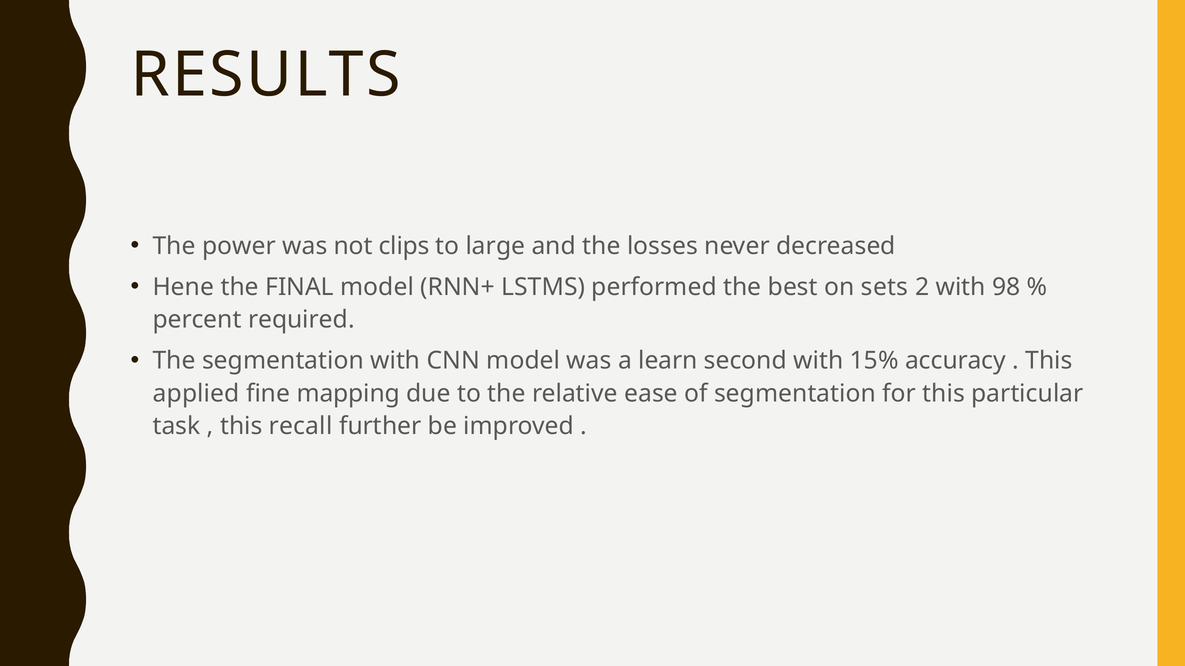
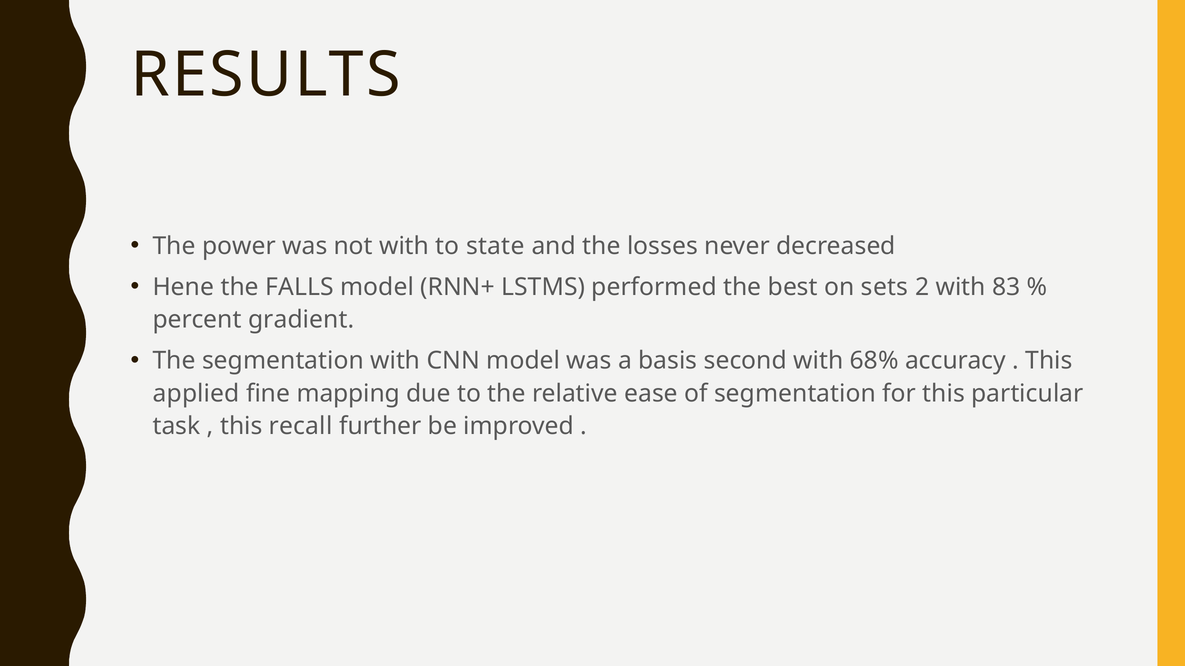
not clips: clips -> with (404, 246)
large: large -> state (495, 246)
FINAL: FINAL -> FALLS (299, 287)
98: 98 -> 83 (1006, 287)
required: required -> gradient (301, 320)
learn: learn -> basis (668, 361)
15%: 15% -> 68% (874, 361)
